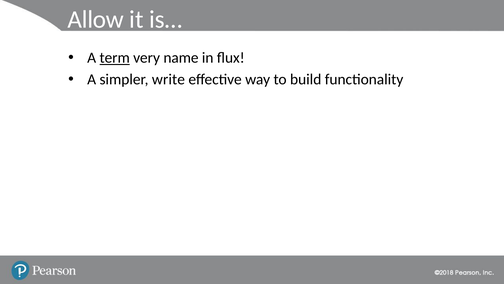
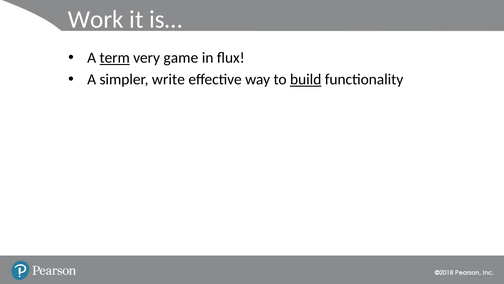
Allow: Allow -> Work (96, 19)
name: name -> game (181, 58)
build underline: none -> present (306, 79)
